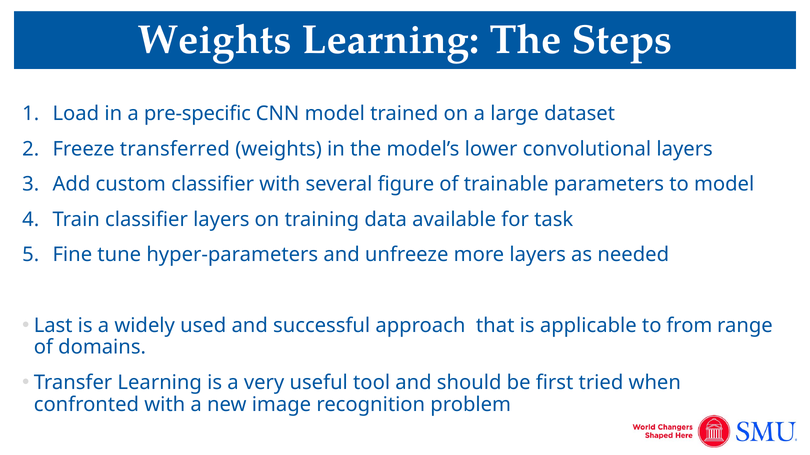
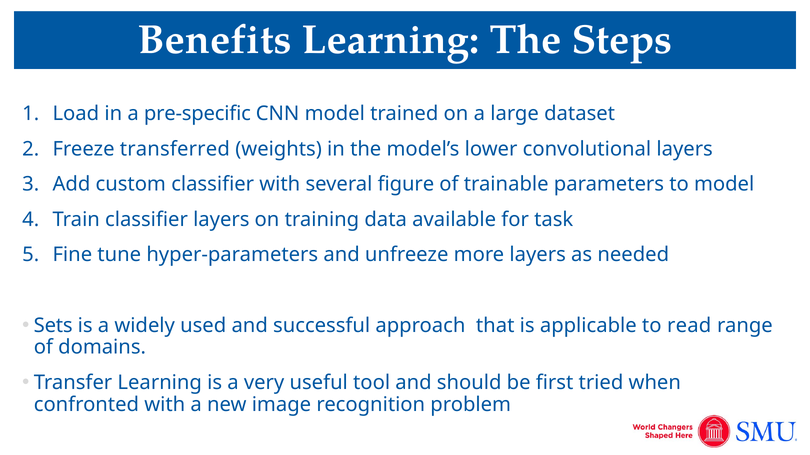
Weights: Weights -> Benefits (215, 40)
Last: Last -> Sets (53, 326)
from: from -> read (689, 326)
